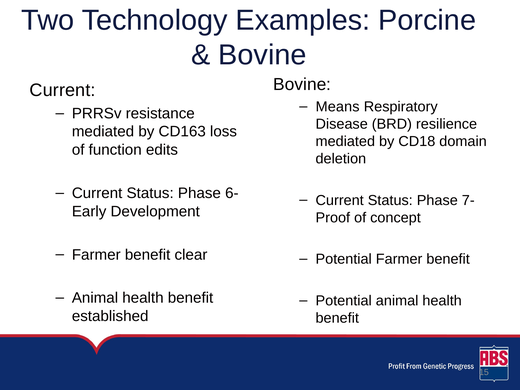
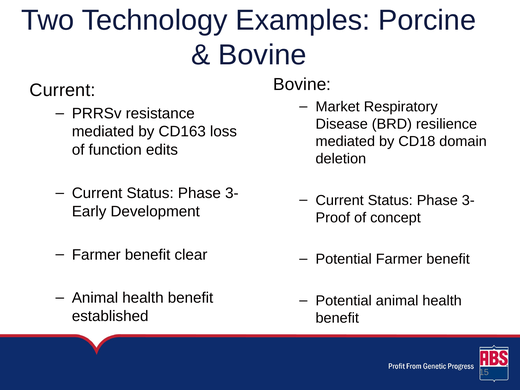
Means: Means -> Market (338, 107)
6-: 6- -> 3- (232, 193)
7-: 7- -> 3- (468, 200)
